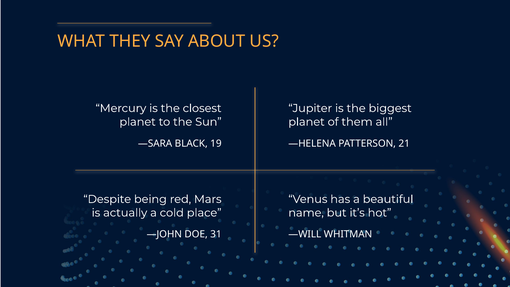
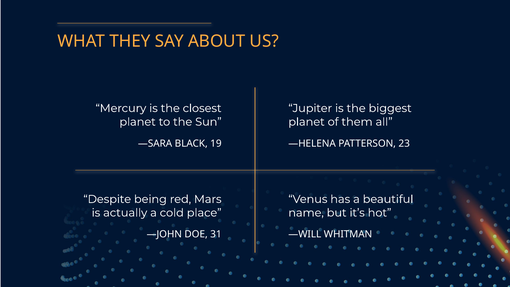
21: 21 -> 23 (404, 143)
